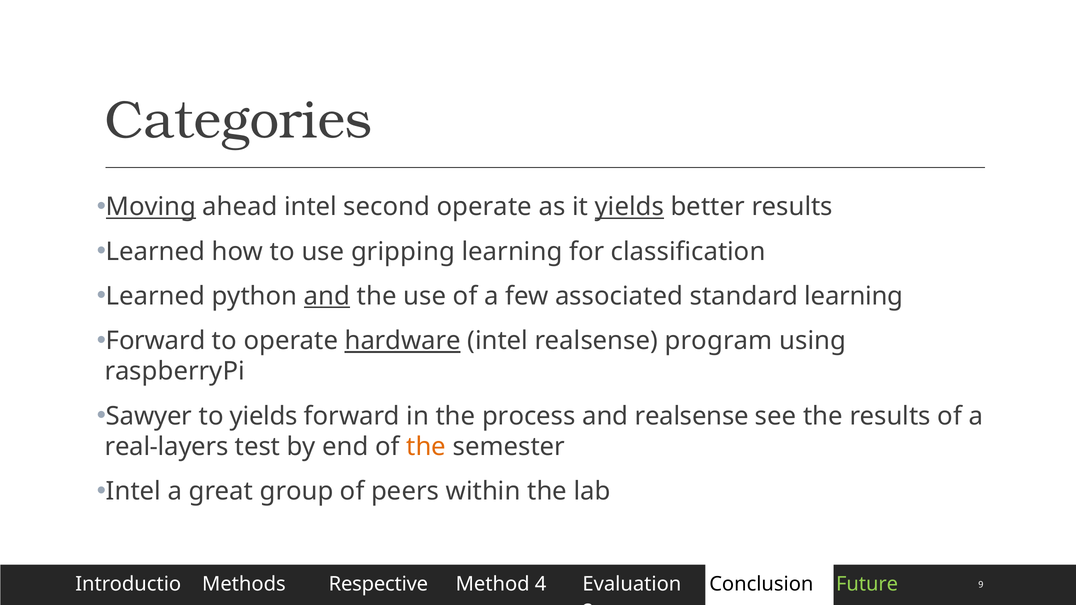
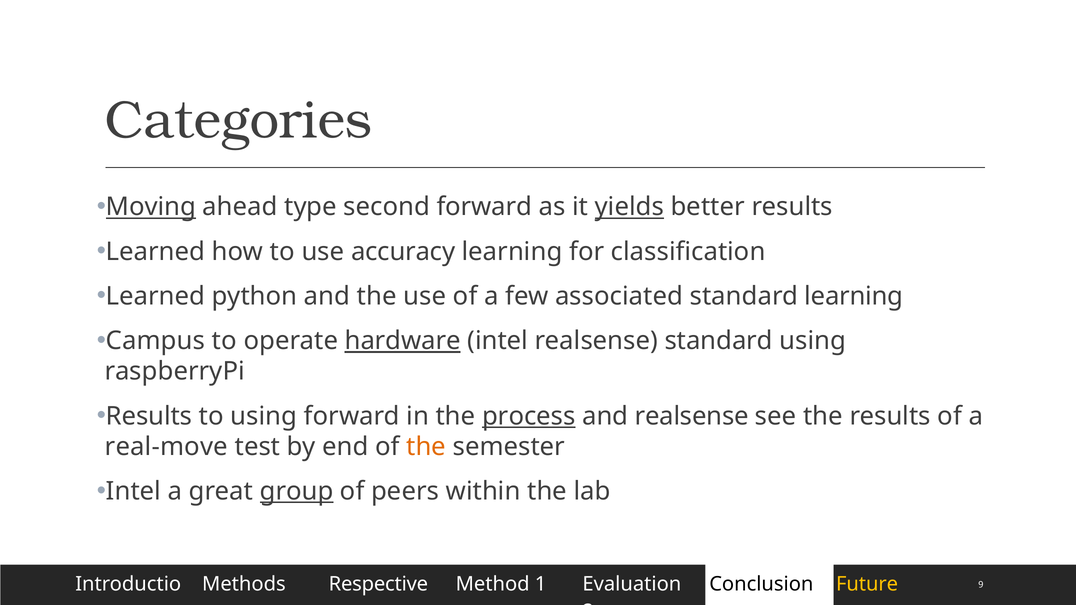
ahead intel: intel -> type (311, 207)
second operate: operate -> forward (484, 207)
gripping: gripping -> accuracy (403, 252)
and underline: present -> none (327, 296)
Forward: Forward -> Campus (155, 341)
realsense program: program -> standard (719, 341)
Sawyer: Sawyer -> Results (149, 416)
to yields: yields -> using (264, 416)
process underline: none -> present (529, 416)
real-layers: real-layers -> real-move (166, 447)
group underline: none -> present (297, 492)
4: 4 -> 1 (541, 584)
Future colour: light green -> yellow (867, 584)
